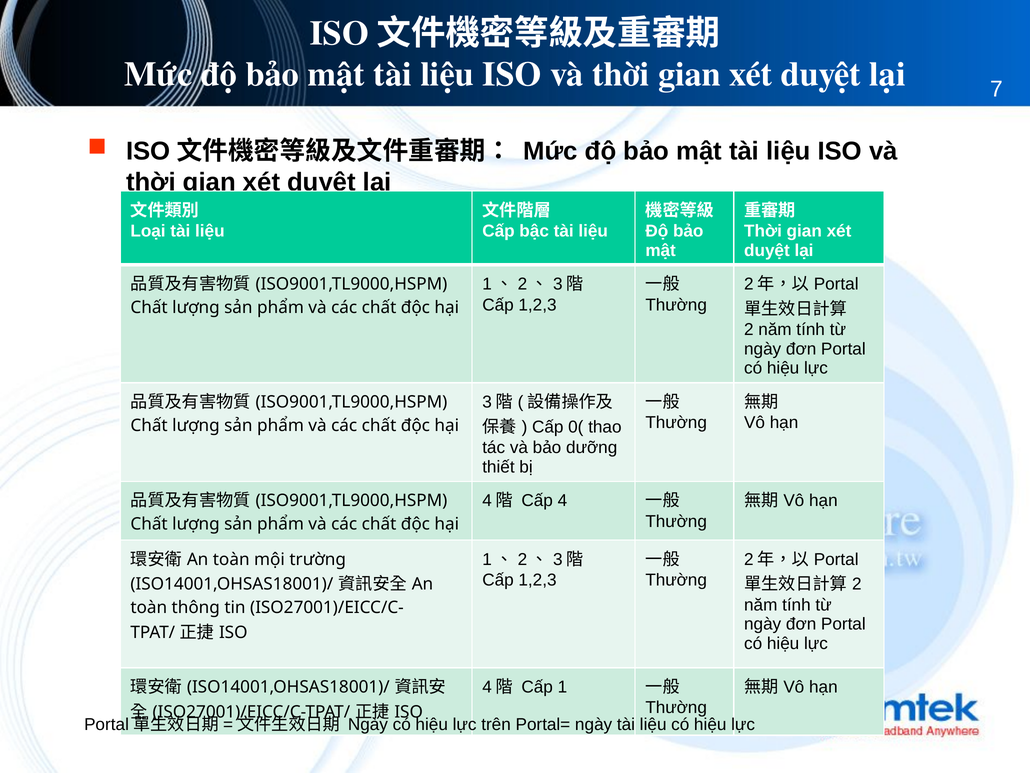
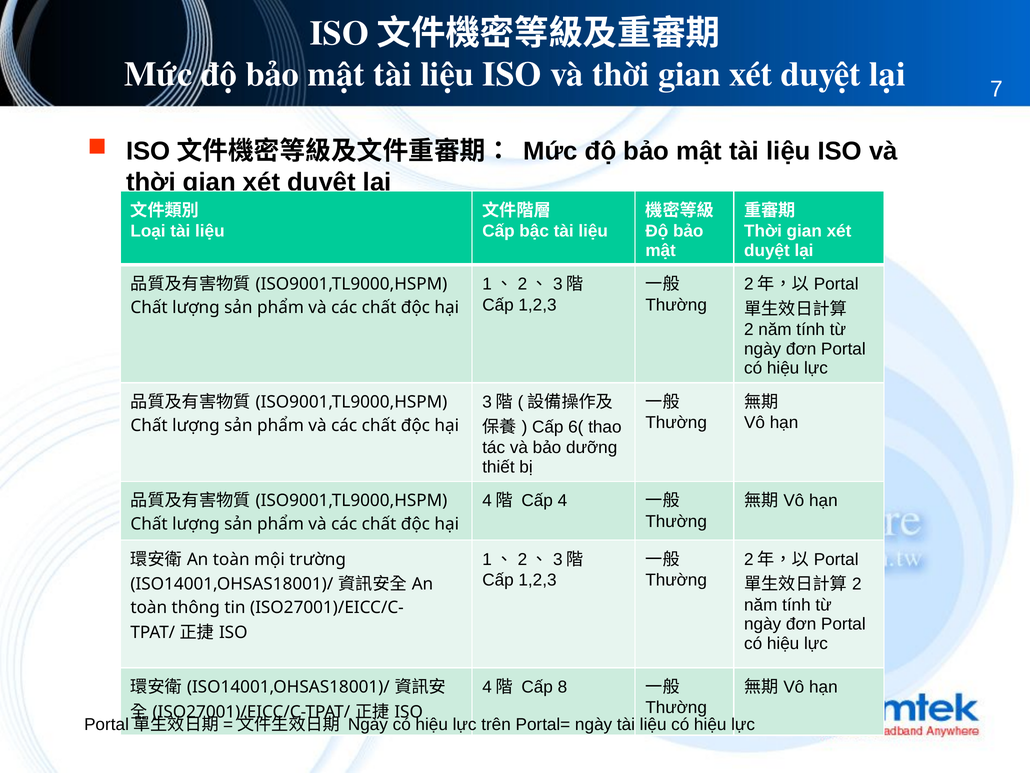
0(: 0( -> 6( (576, 427)
1: 1 -> 8 (562, 687)
